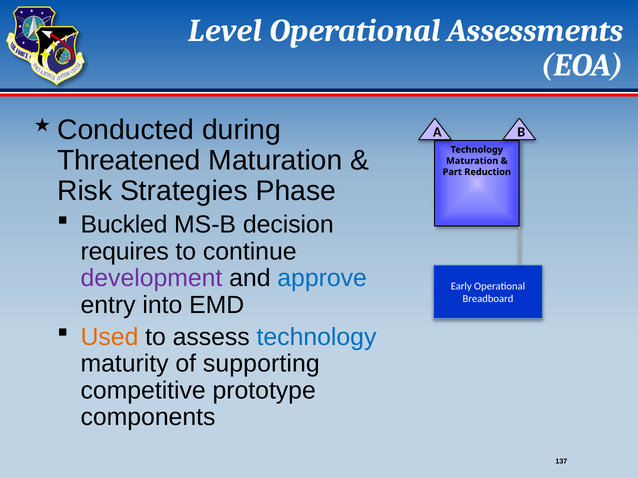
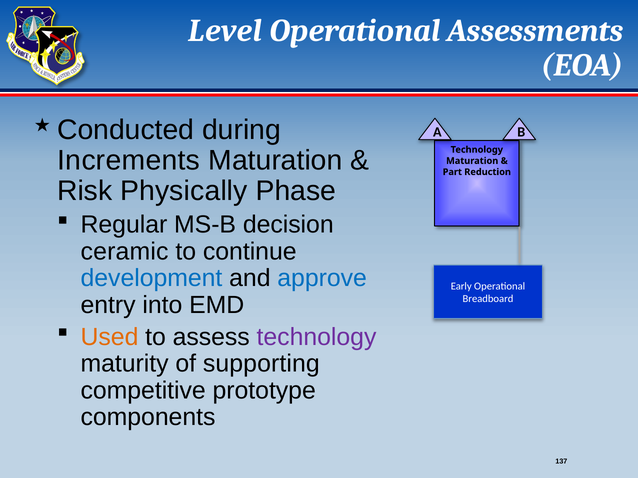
Threatened: Threatened -> Increments (129, 161)
Strategies: Strategies -> Physically (184, 191)
Buckled: Buckled -> Regular (124, 225)
requires: requires -> ceramic (125, 252)
development colour: purple -> blue (151, 279)
technology colour: blue -> purple (317, 337)
